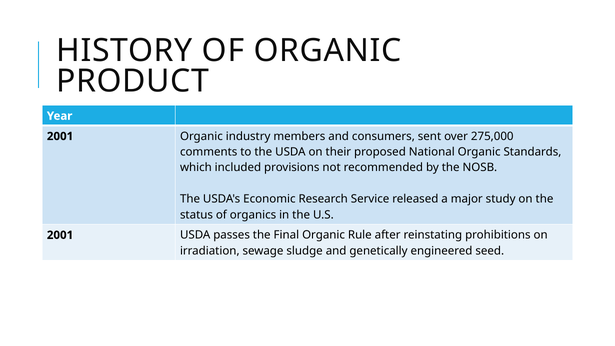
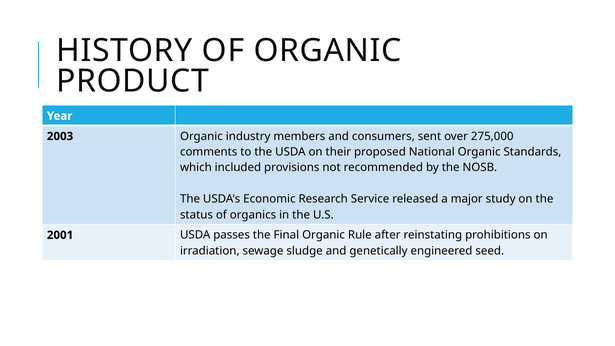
2001: 2001 -> 2003 (60, 136)
